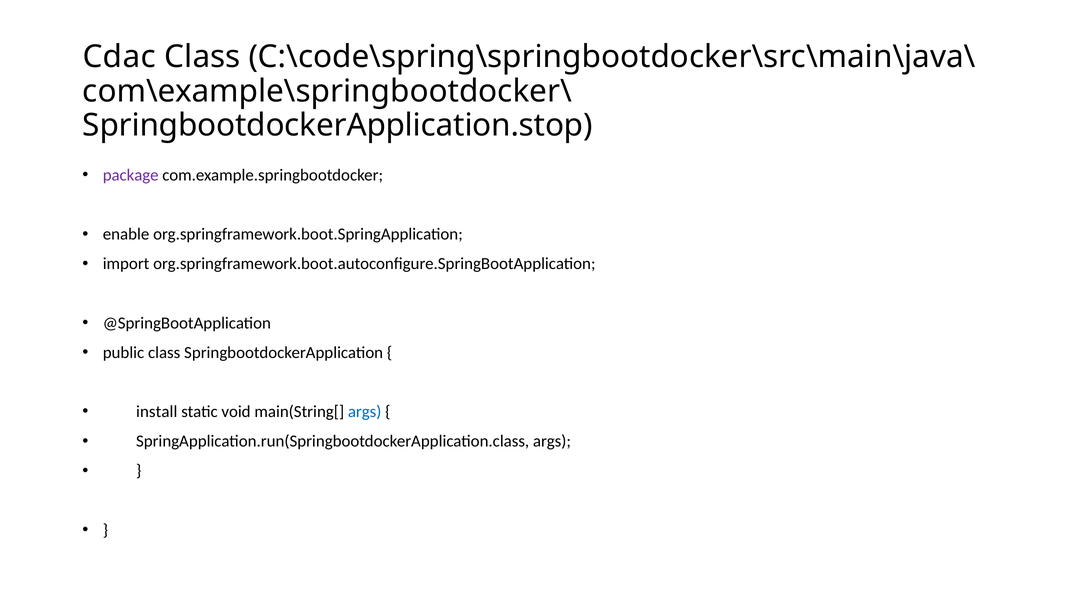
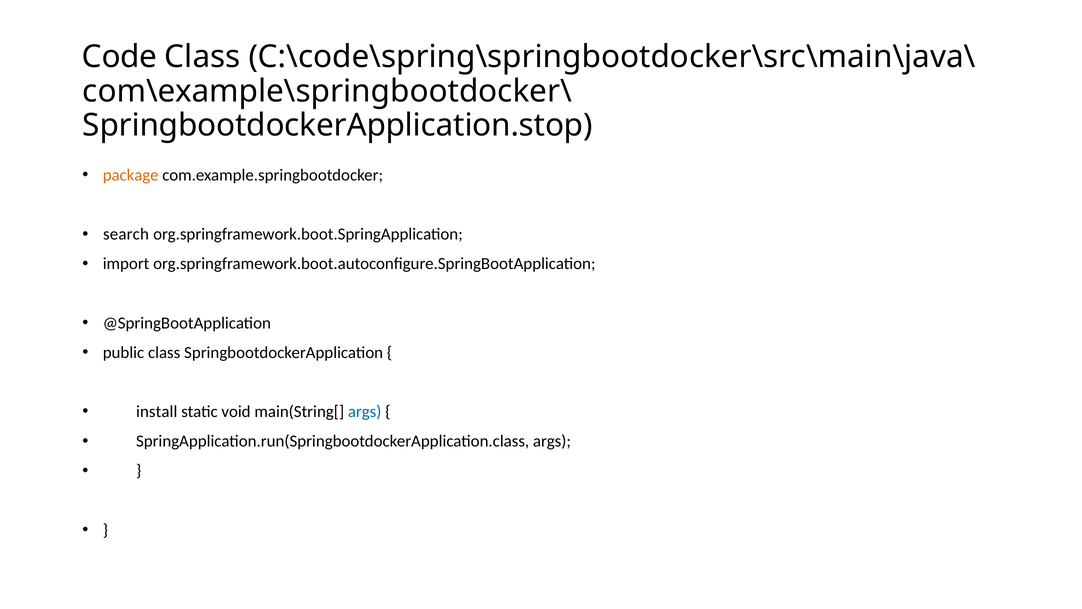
Cdac: Cdac -> Code (120, 57)
package colour: purple -> orange (131, 175)
enable: enable -> search (126, 234)
